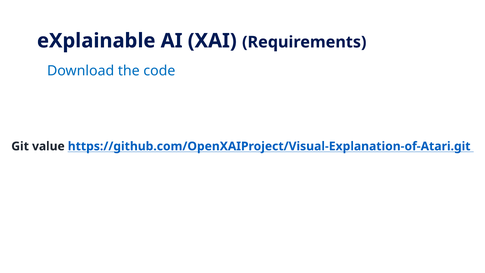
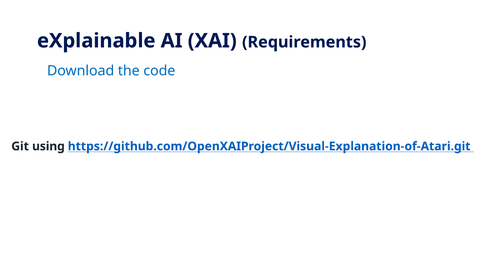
value: value -> using (48, 146)
